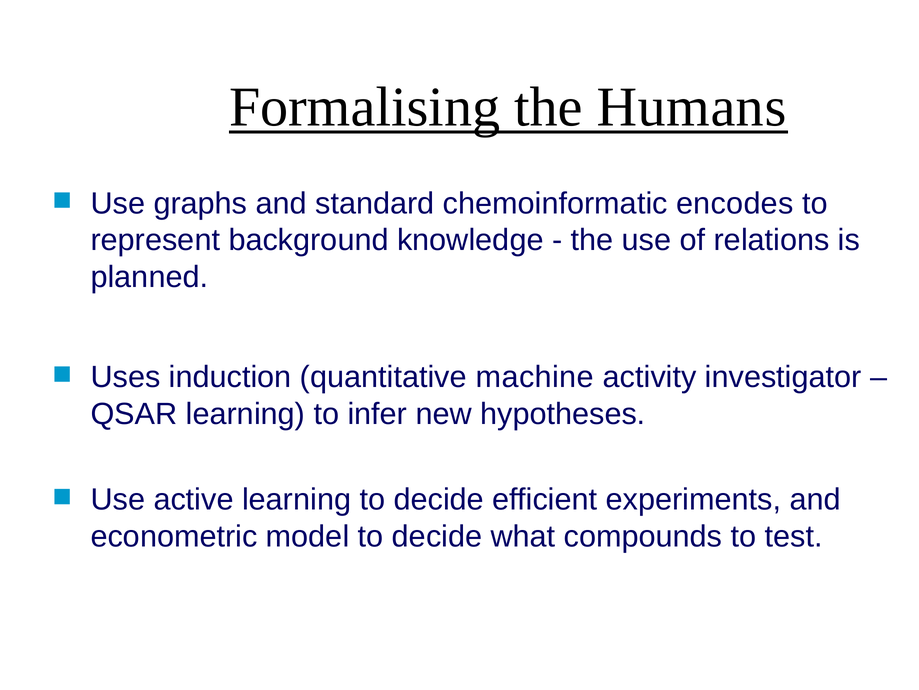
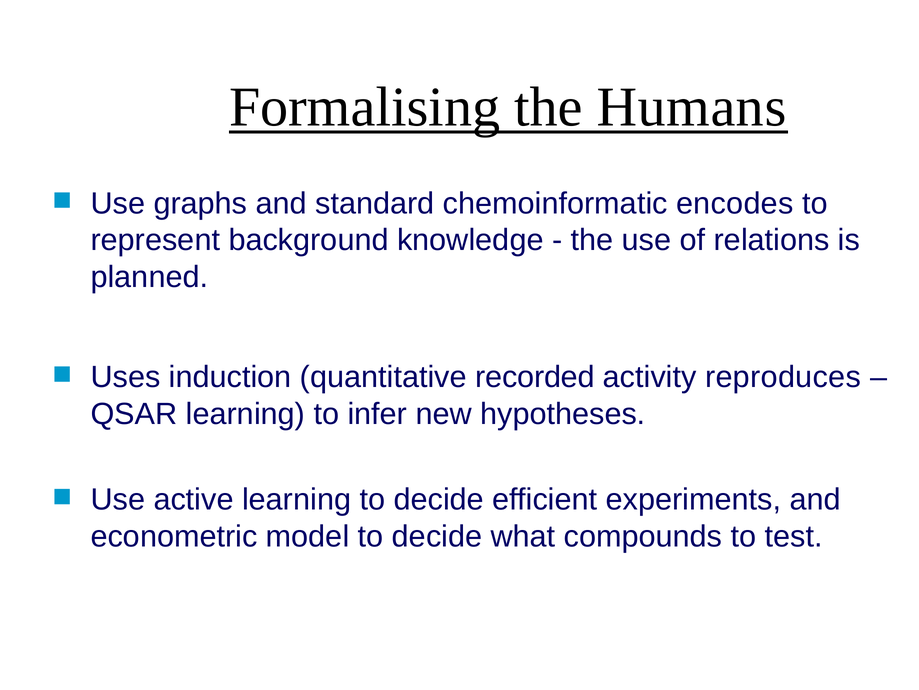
machine: machine -> recorded (535, 377)
investigator: investigator -> reproduces (783, 377)
